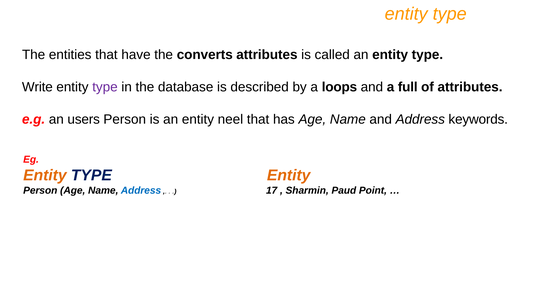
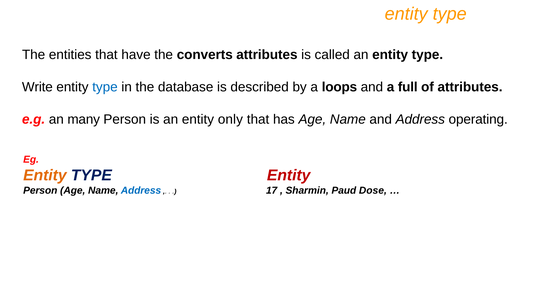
type colour: purple -> blue (105, 87)
users: users -> many (84, 119)
neel: neel -> only (230, 119)
keywords: keywords -> operating (478, 119)
Entity colour: orange -> red (289, 175)
Point: Point -> Dose (373, 190)
